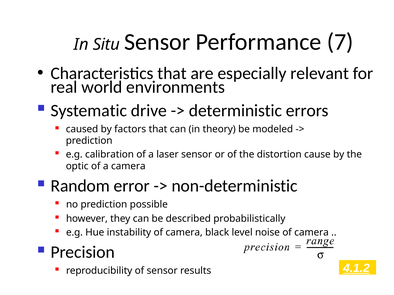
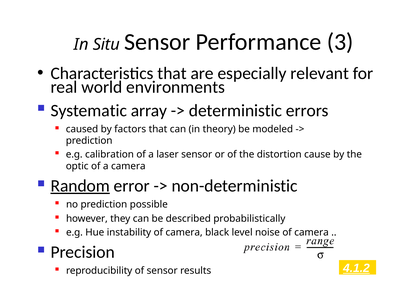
7: 7 -> 3 (340, 42)
drive: drive -> array (149, 111)
Random underline: none -> present (80, 186)
